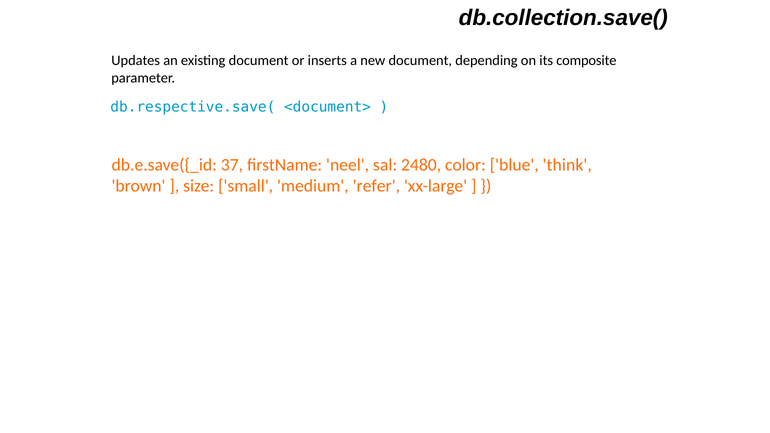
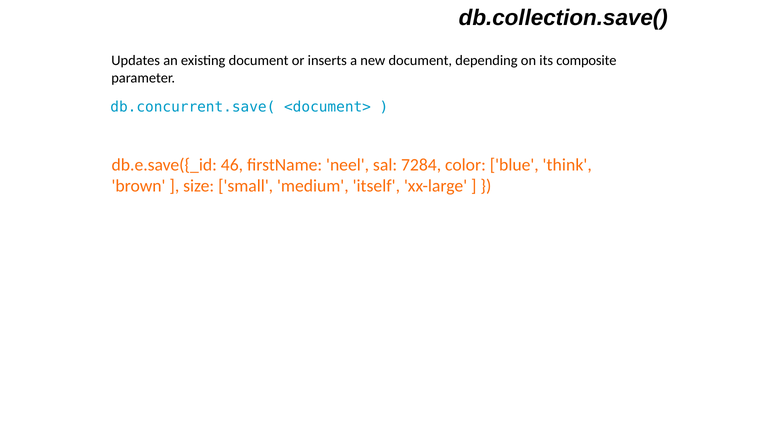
db.respective.save(: db.respective.save( -> db.concurrent.save( (193, 107)
37: 37 -> 46 (232, 165)
2480: 2480 -> 7284 (421, 165)
refer: refer -> itself (376, 186)
